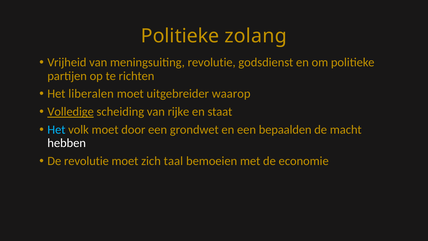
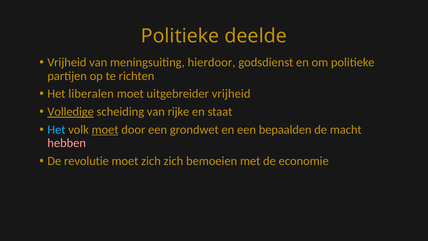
zolang: zolang -> deelde (256, 36)
meningsuiting revolutie: revolutie -> hierdoor (212, 62)
uitgebreider waarop: waarop -> vrijheid (231, 94)
moet underline: none -> present (105, 130)
hebben colour: white -> pink (67, 143)
zich taal: taal -> zich (173, 161)
